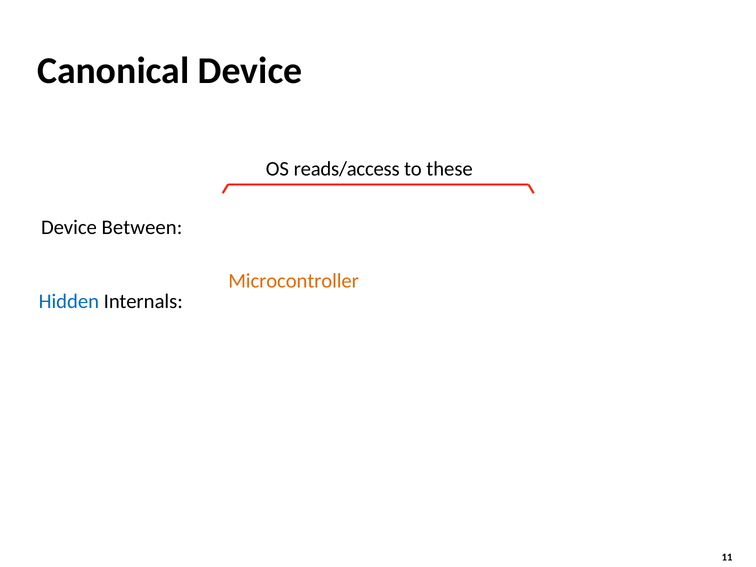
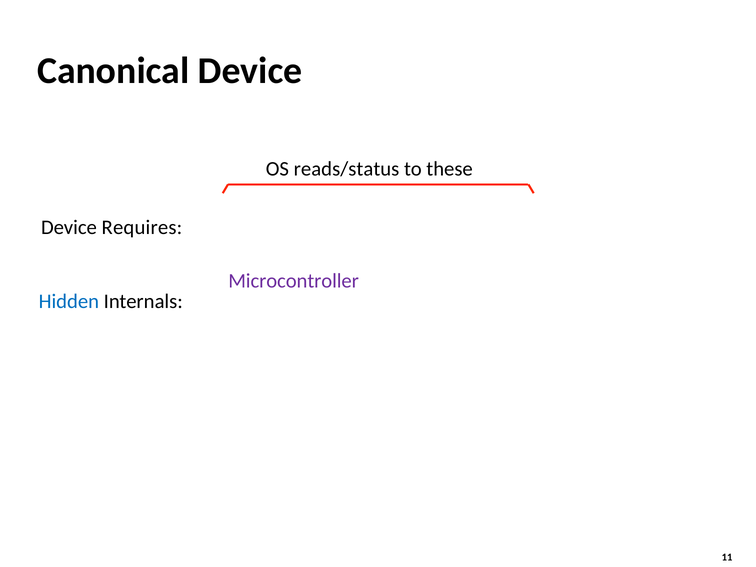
reads/access: reads/access -> reads/status (347, 169)
Between: Between -> Requires (142, 227)
Microcontroller colour: orange -> purple (294, 281)
